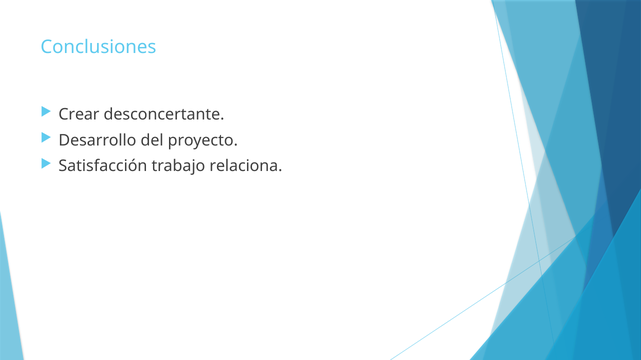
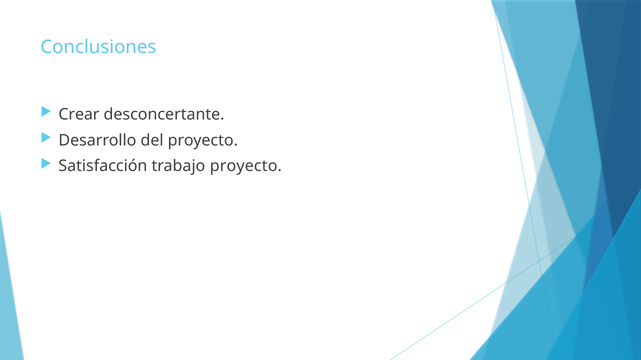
trabajo relaciona: relaciona -> proyecto (246, 166)
